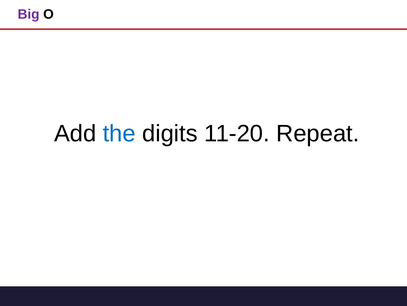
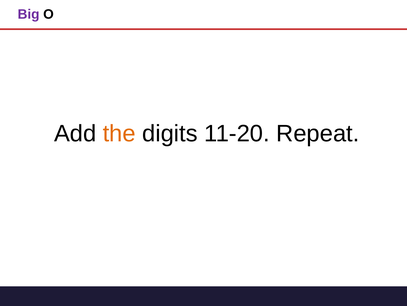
the colour: blue -> orange (119, 133)
